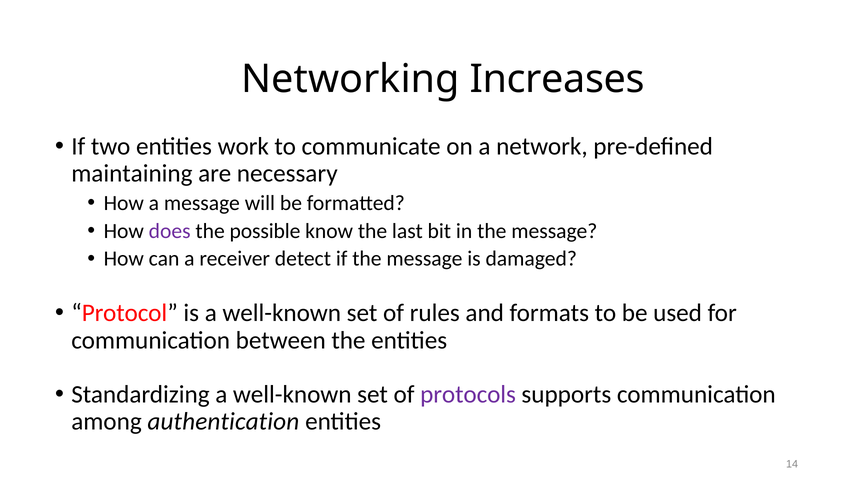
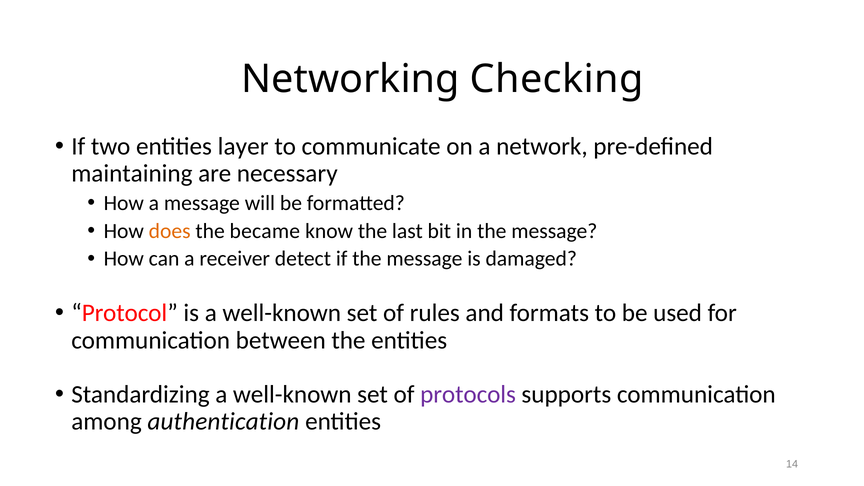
Increases: Increases -> Checking (557, 79)
work: work -> layer (243, 146)
does colour: purple -> orange (170, 231)
possible: possible -> became (265, 231)
